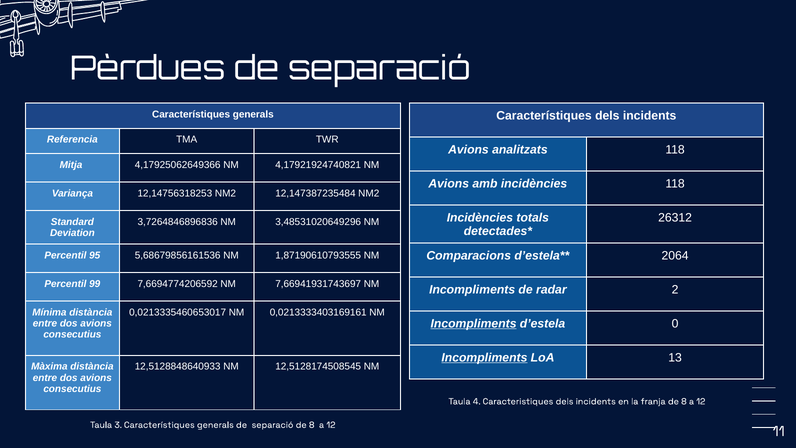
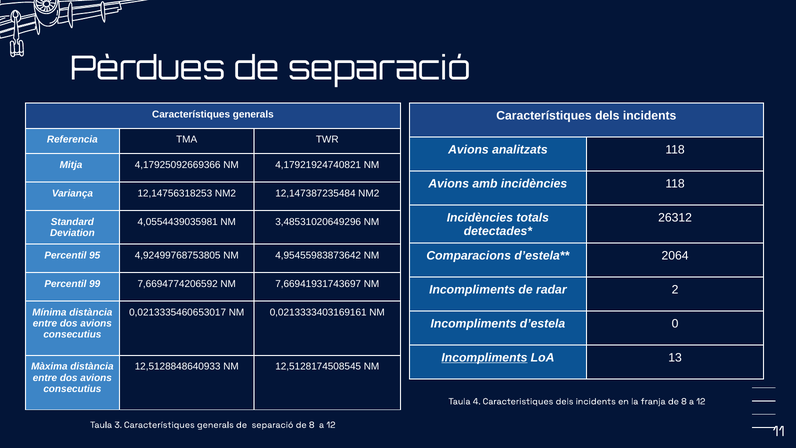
4,17925062649366: 4,17925062649366 -> 4,17925092669366 (178, 165)
3,7264846896836: 3,7264846896836 -> 4,0554439035981 (178, 222)
5,68679856161536: 5,68679856161536 -> 4,92499768753805 (178, 255)
1,87190610793555: 1,87190610793555 -> 4,95455983873642 (318, 255)
Incompliments underline: present -> none (474, 323)
